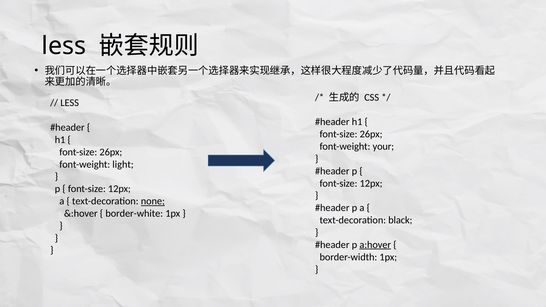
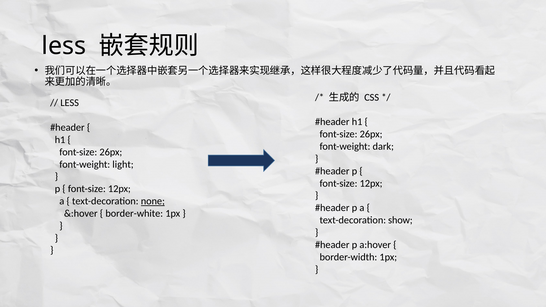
your: your -> dark (383, 147)
black: black -> show (400, 220)
a:hover underline: present -> none (375, 245)
